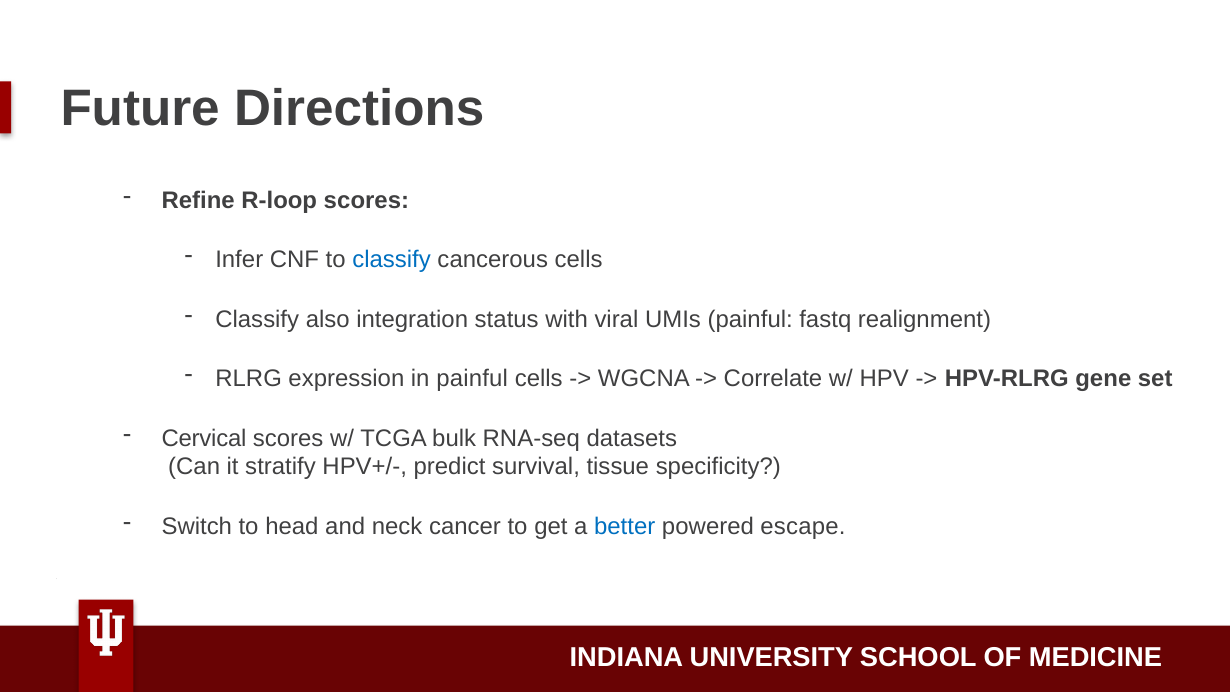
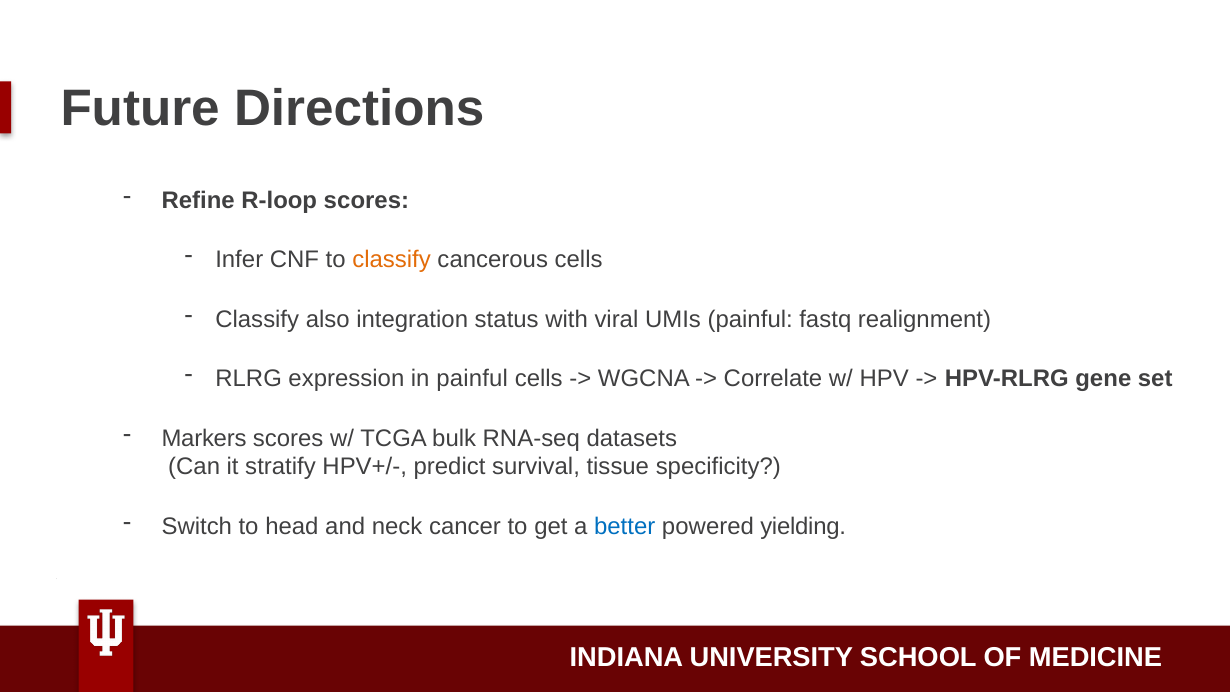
classify colour: blue -> orange (392, 260)
Cervical: Cervical -> Markers (204, 438)
escape: escape -> yielding (803, 527)
